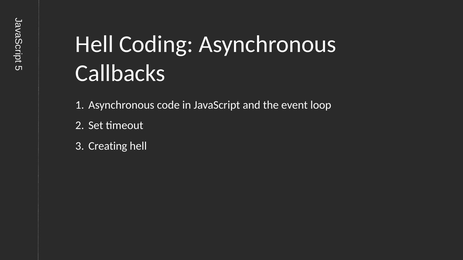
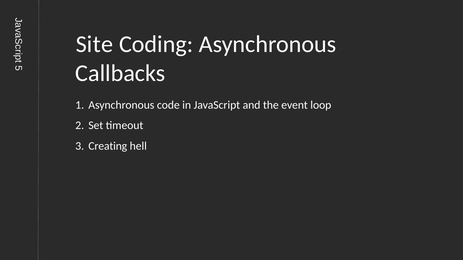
Hell: Hell -> Site (94, 44)
